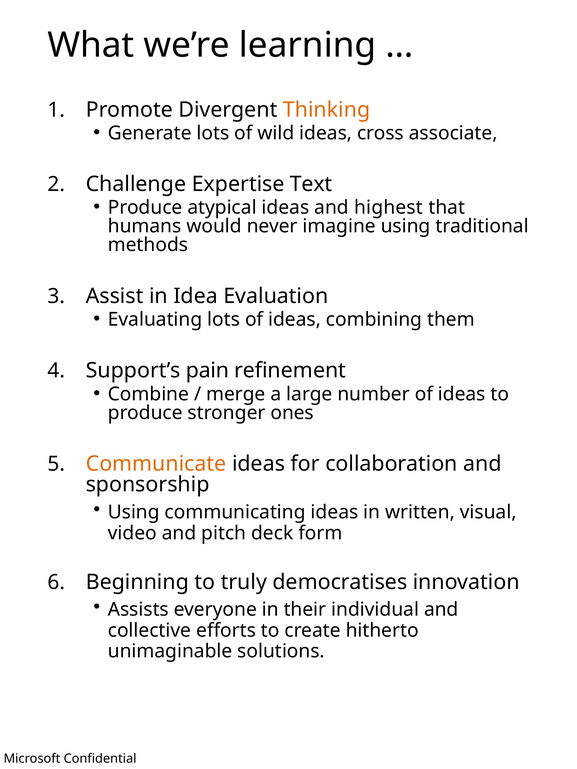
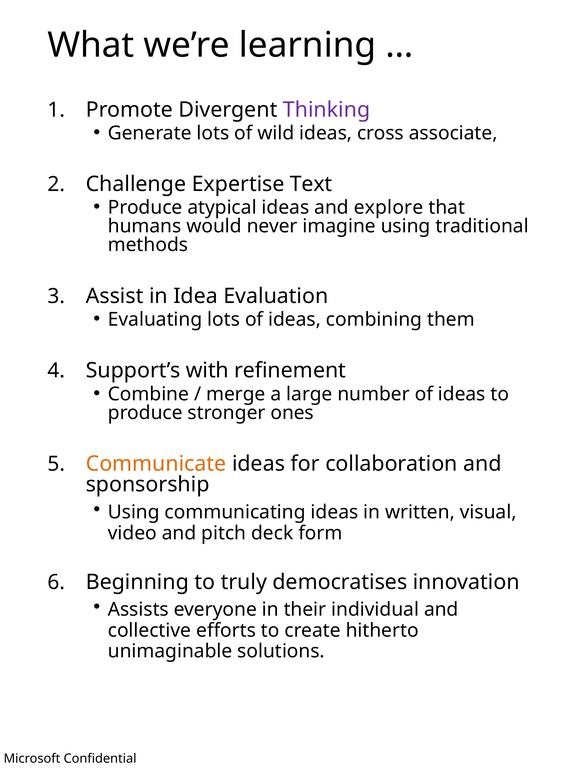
Thinking colour: orange -> purple (327, 110)
highest: highest -> explore (389, 208)
pain: pain -> with (207, 371)
